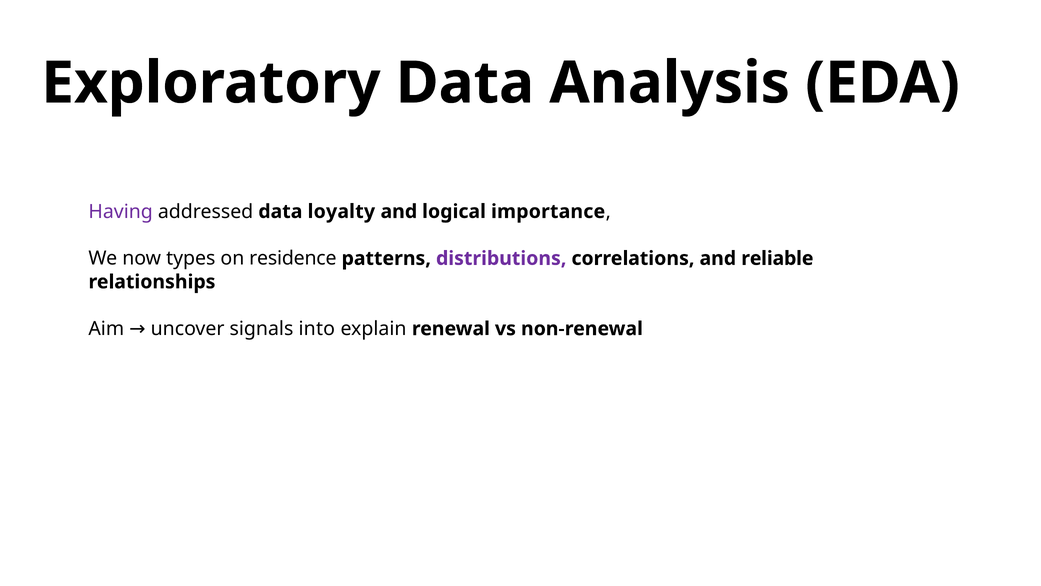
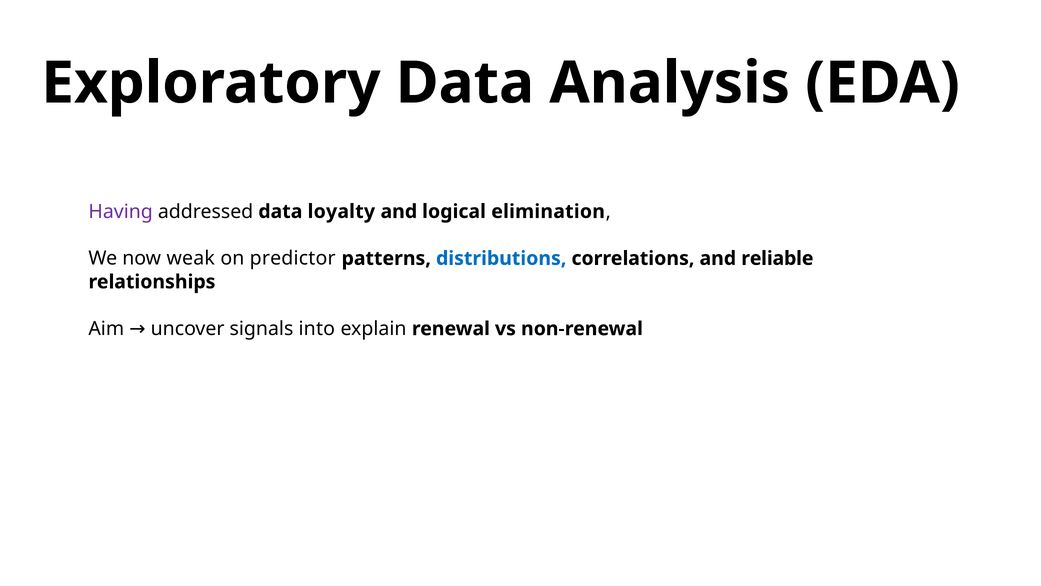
importance: importance -> elimination (548, 211)
types: types -> weak (191, 258)
residence: residence -> predictor (293, 258)
distributions colour: purple -> blue (501, 258)
